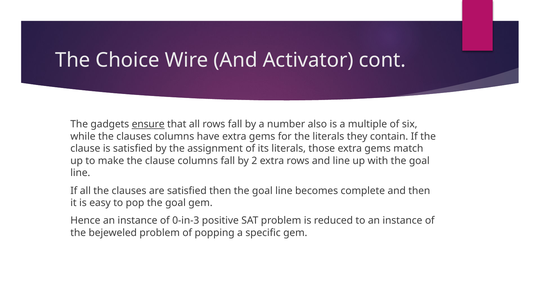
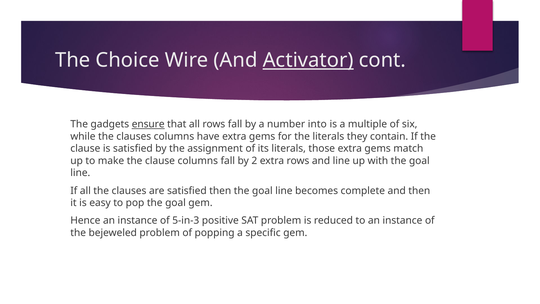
Activator underline: none -> present (308, 60)
also: also -> into (317, 124)
0-in-3: 0-in-3 -> 5-in-3 (186, 220)
